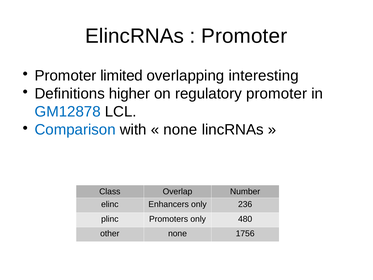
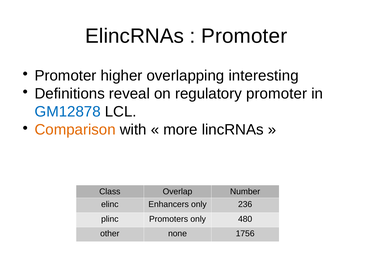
limited: limited -> higher (121, 75)
higher: higher -> reveal (129, 94)
Comparison colour: blue -> orange (75, 130)
none: none -> more (180, 130)
